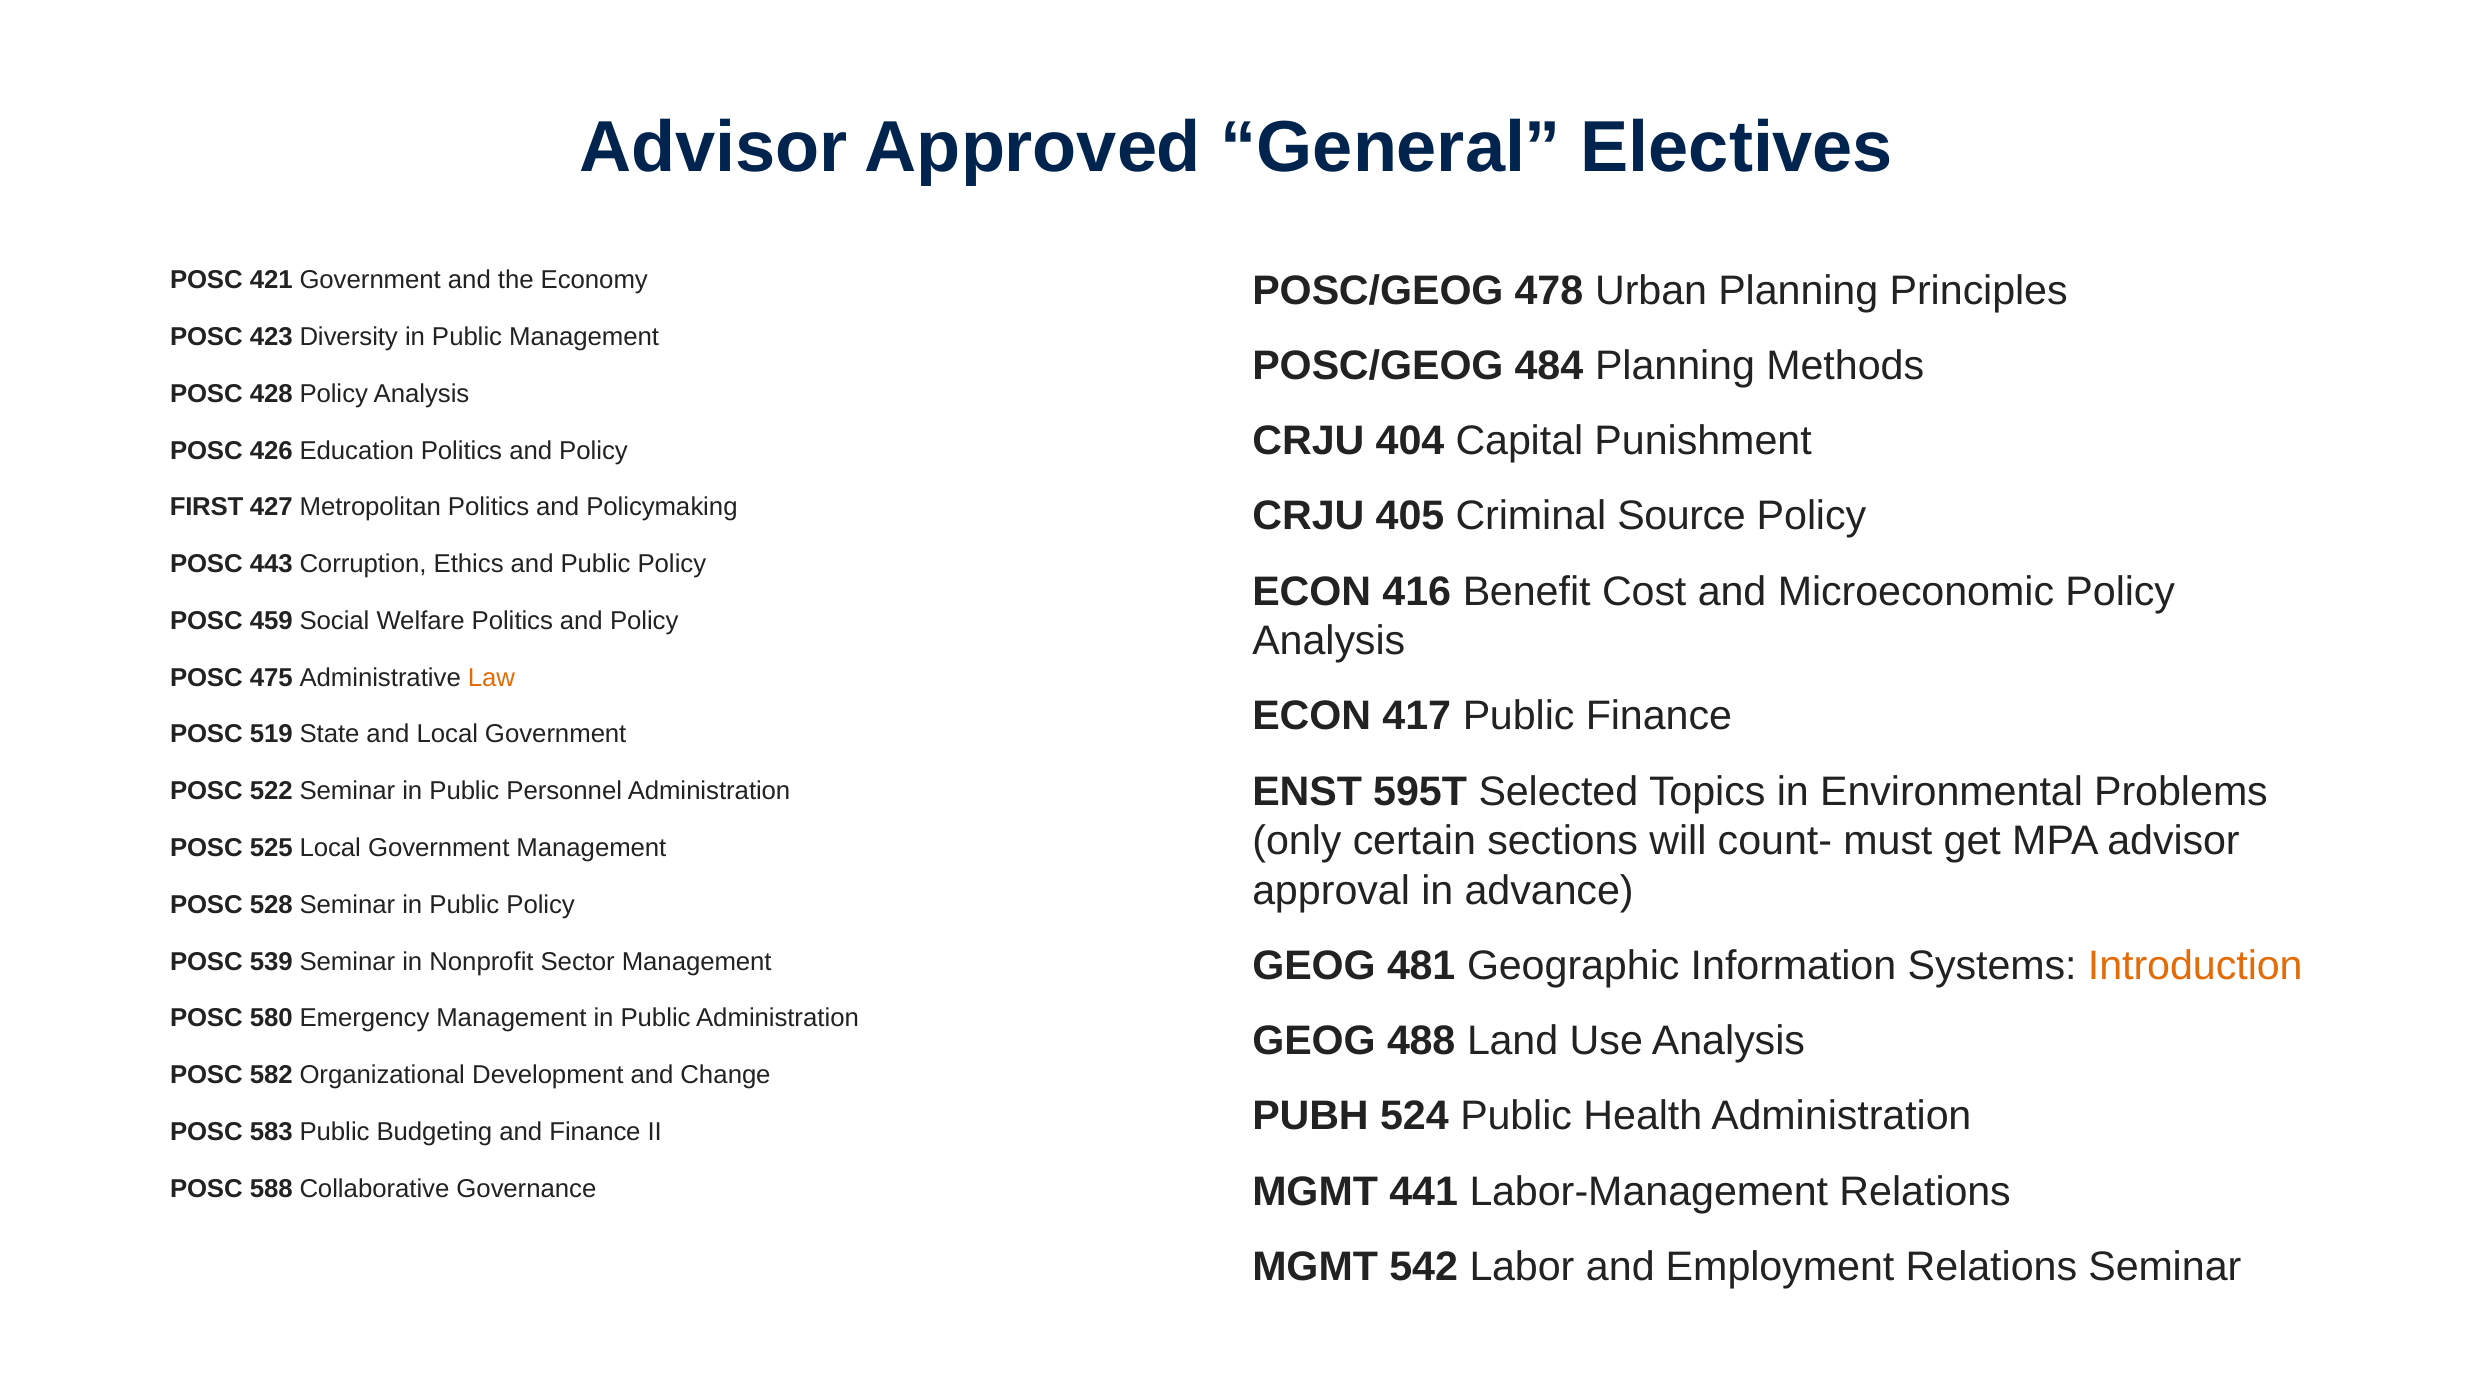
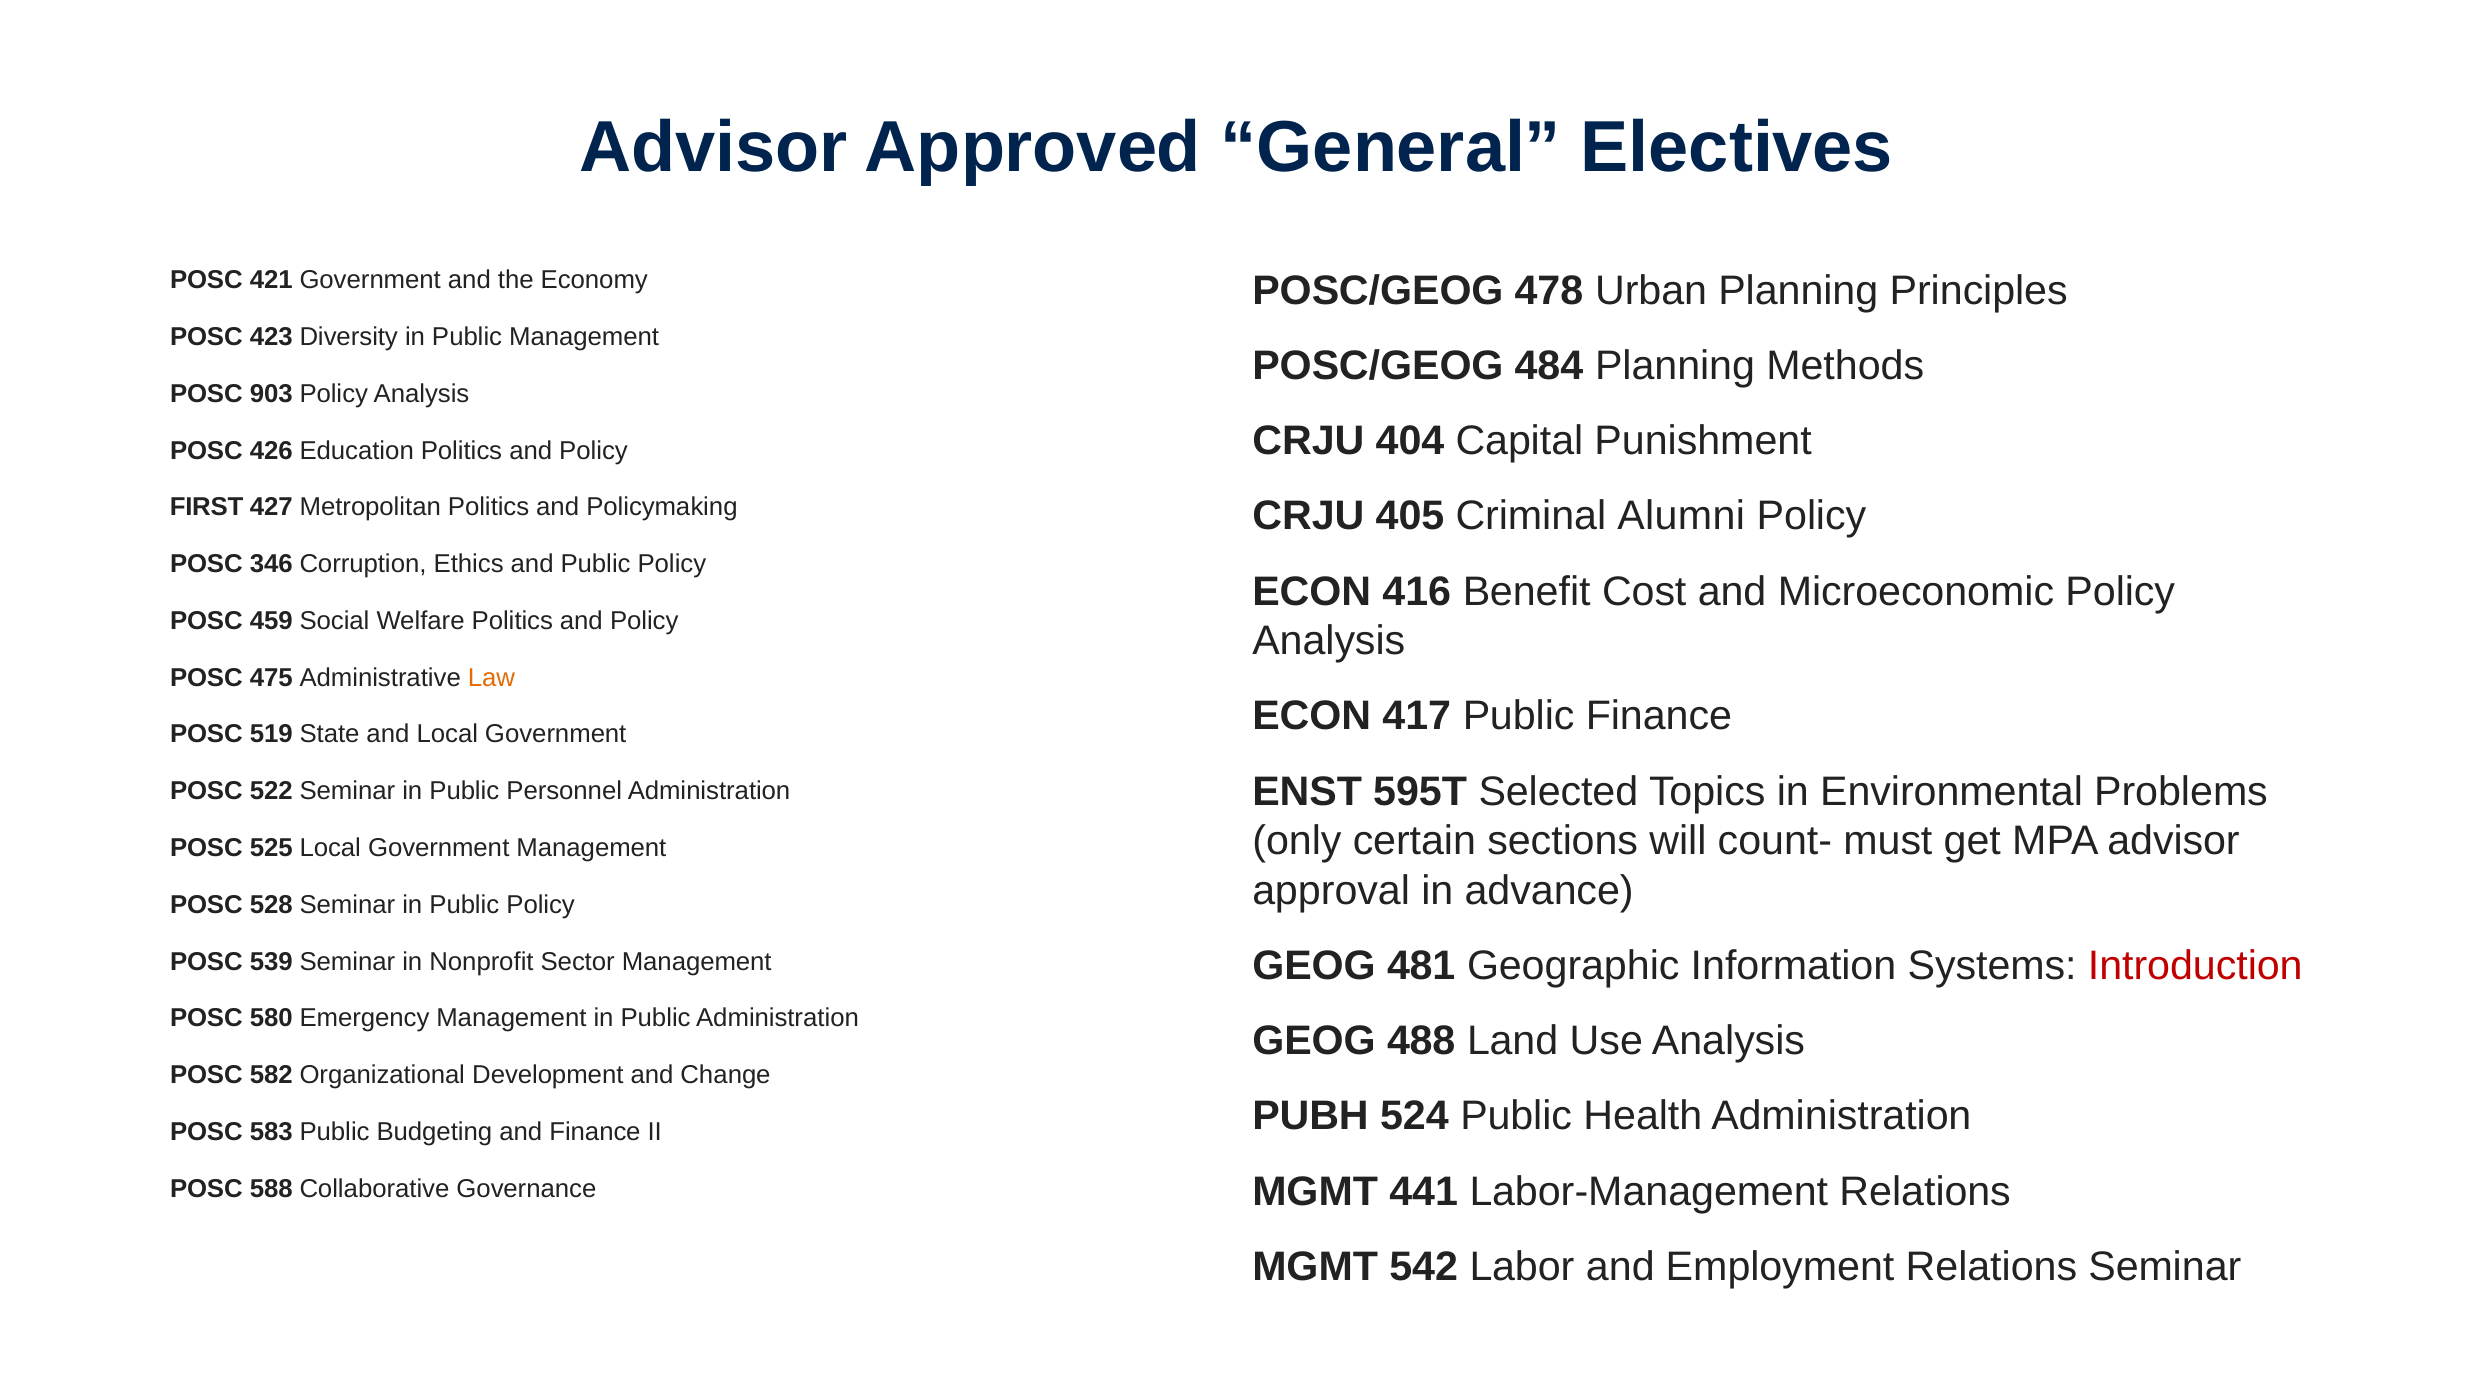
428: 428 -> 903 (271, 394)
Source: Source -> Alumni (1681, 516)
443: 443 -> 346 (271, 564)
Introduction colour: orange -> red (2195, 966)
